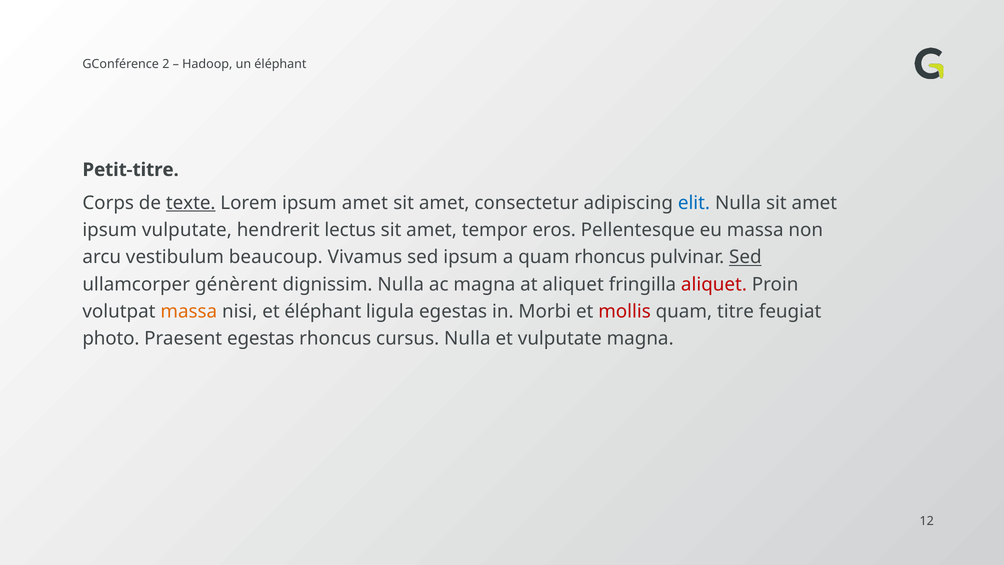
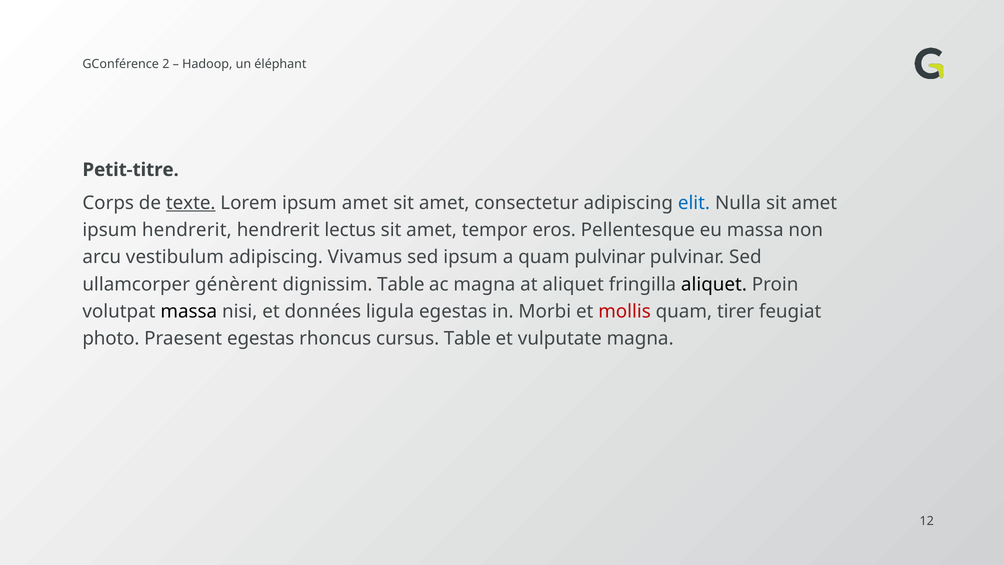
ipsum vulputate: vulputate -> hendrerit (187, 230)
vestibulum beaucoup: beaucoup -> adipiscing (276, 257)
quam rhoncus: rhoncus -> pulvinar (610, 257)
Sed underline: present -> none (745, 257)
dignissim Nulla: Nulla -> Table (401, 284)
aliquet colour: red -> black (714, 284)
massa colour: orange -> black (189, 311)
et éléphant: éléphant -> données (323, 311)
titre: titre -> tirer (736, 311)
cursus Nulla: Nulla -> Table (467, 338)
